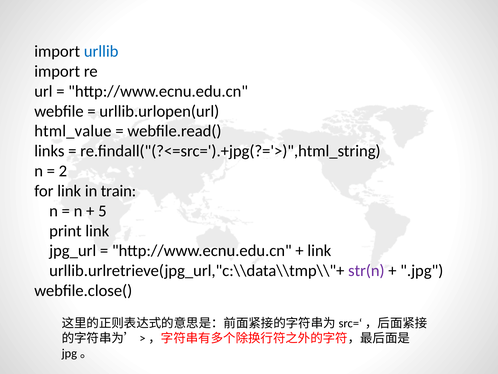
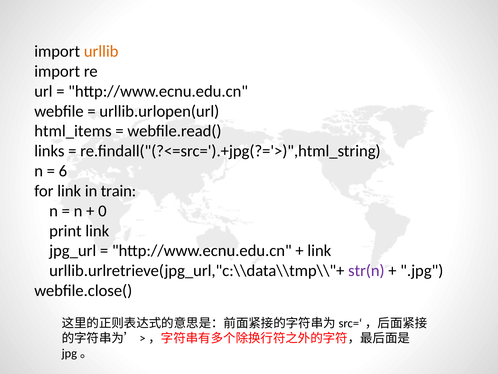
urllib colour: blue -> orange (101, 51)
html_value: html_value -> html_items (73, 131)
2: 2 -> 6 (63, 171)
5: 5 -> 0 (102, 211)
